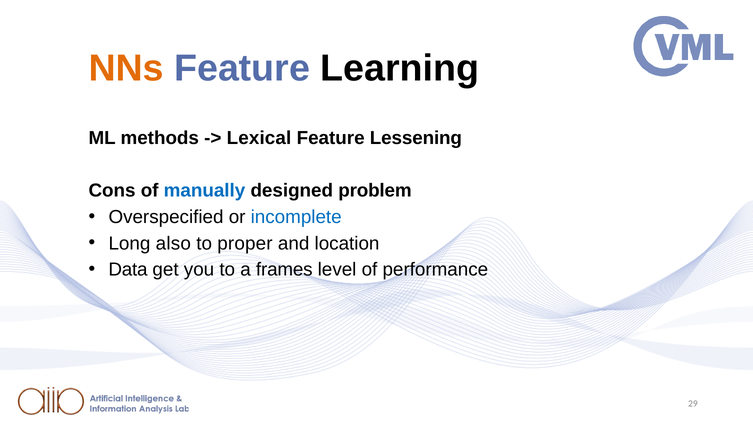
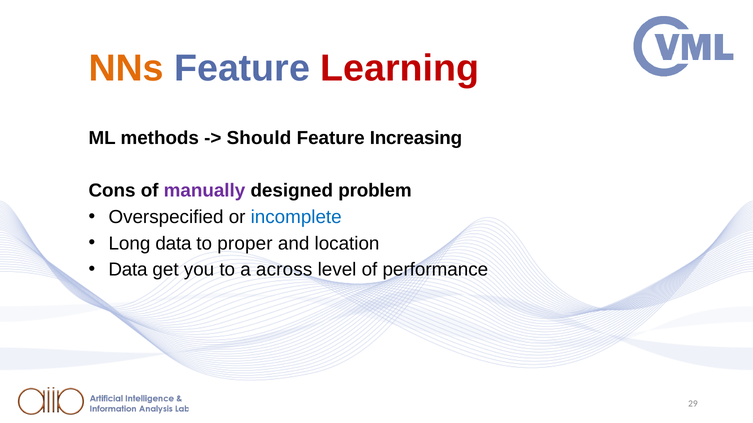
Learning colour: black -> red (400, 69)
Lexical: Lexical -> Should (259, 138)
Lessening: Lessening -> Increasing (416, 138)
manually colour: blue -> purple (204, 191)
Long also: also -> data (173, 244)
frames: frames -> across (284, 270)
